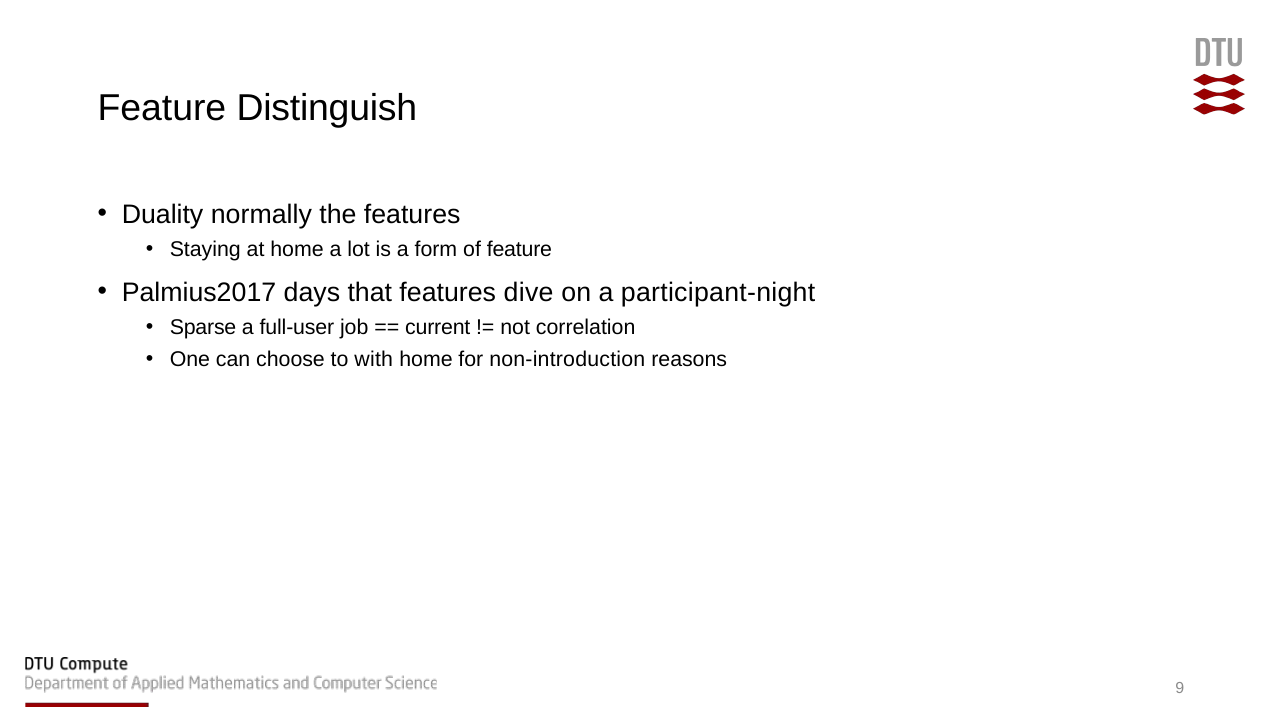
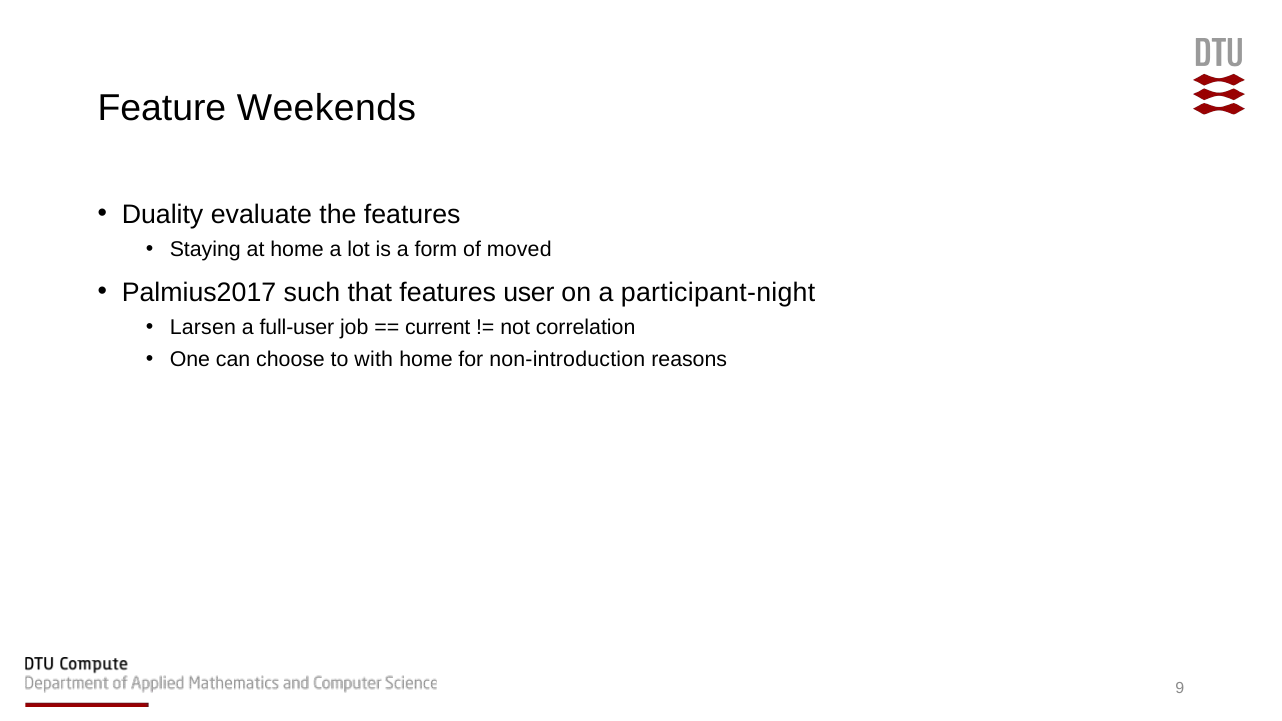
Distinguish: Distinguish -> Weekends (327, 108)
normally: normally -> evaluate (261, 215)
of feature: feature -> moved (519, 250)
days: days -> such (312, 292)
dive: dive -> user (529, 292)
Sparse: Sparse -> Larsen (203, 328)
